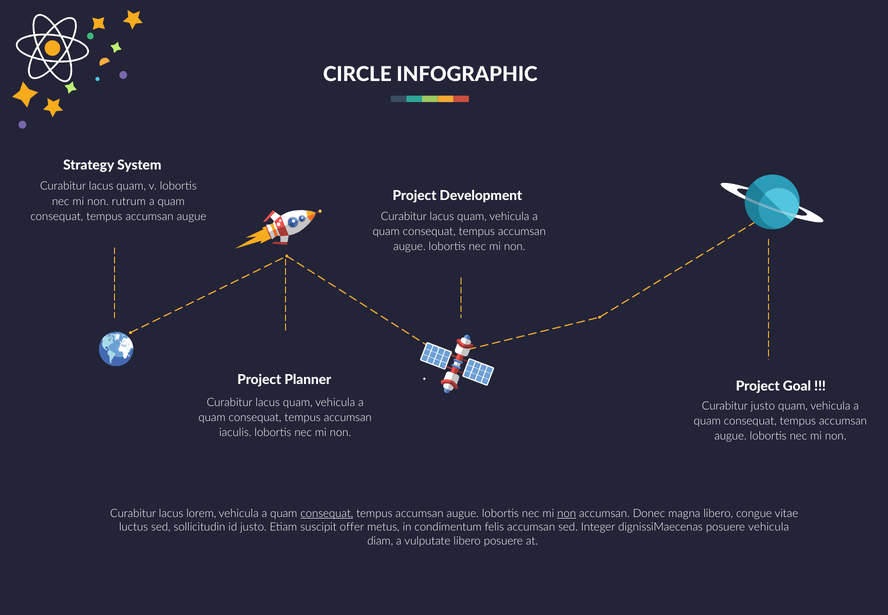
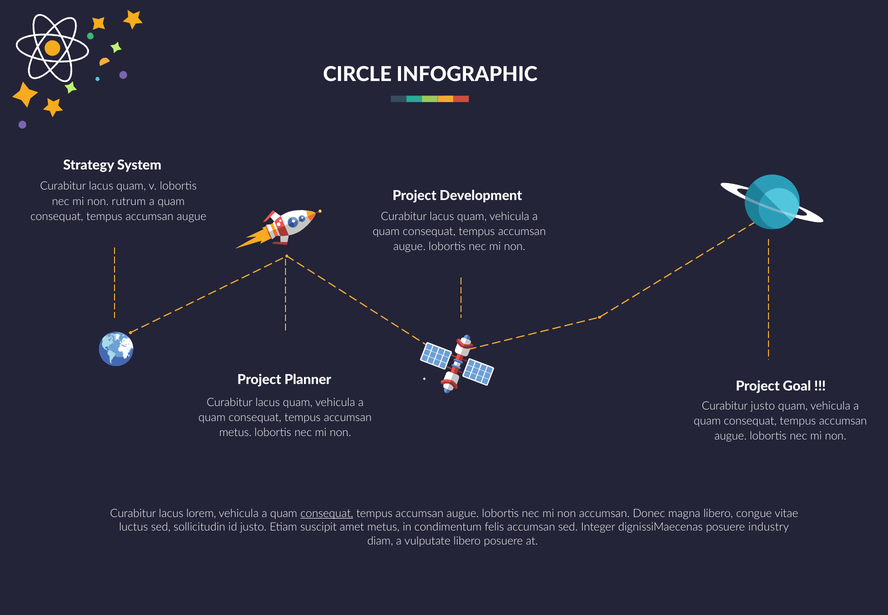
iaculis: iaculis -> metus (235, 432)
non underline: present -> none (567, 513)
offer: offer -> amet (352, 527)
posuere vehicula: vehicula -> industry (769, 527)
